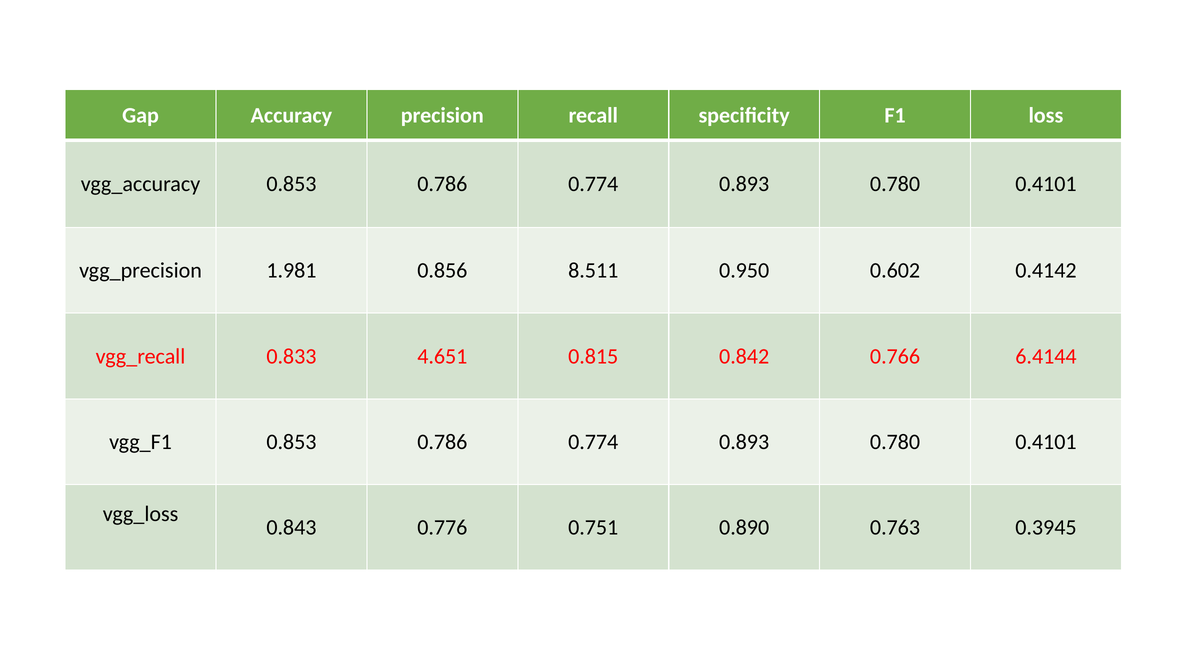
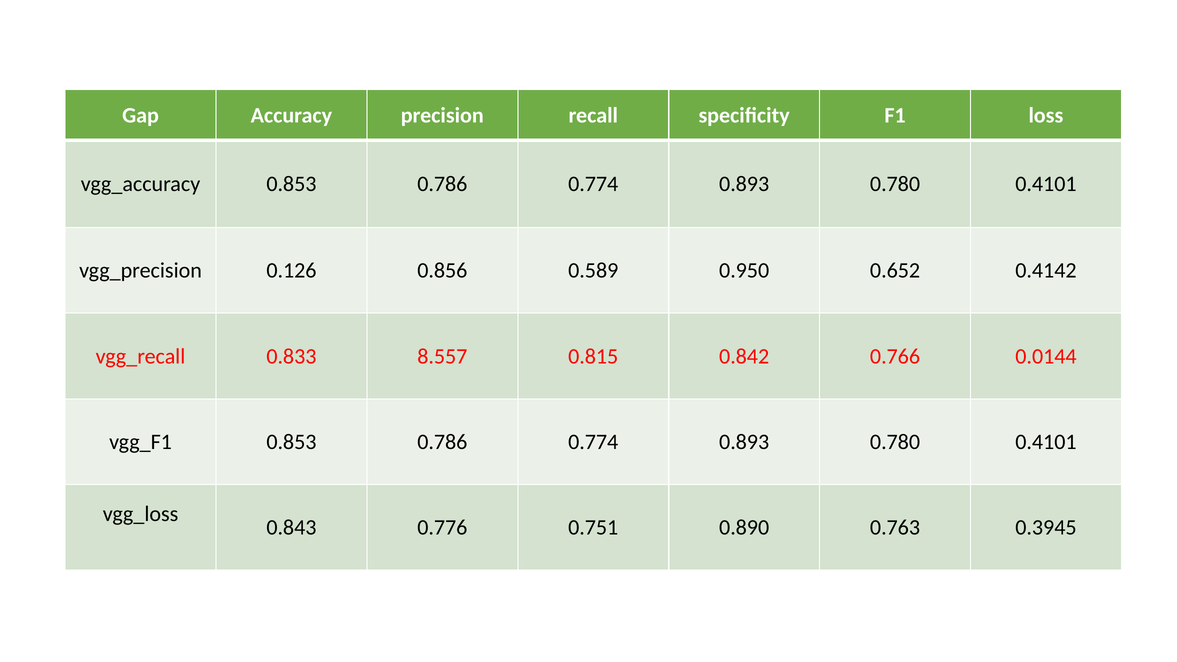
1.981: 1.981 -> 0.126 (291, 271)
8.511: 8.511 -> 0.589 (593, 271)
0.602: 0.602 -> 0.652 (895, 271)
4.651: 4.651 -> 8.557 (442, 356)
6.4144: 6.4144 -> 0.0144 (1046, 356)
